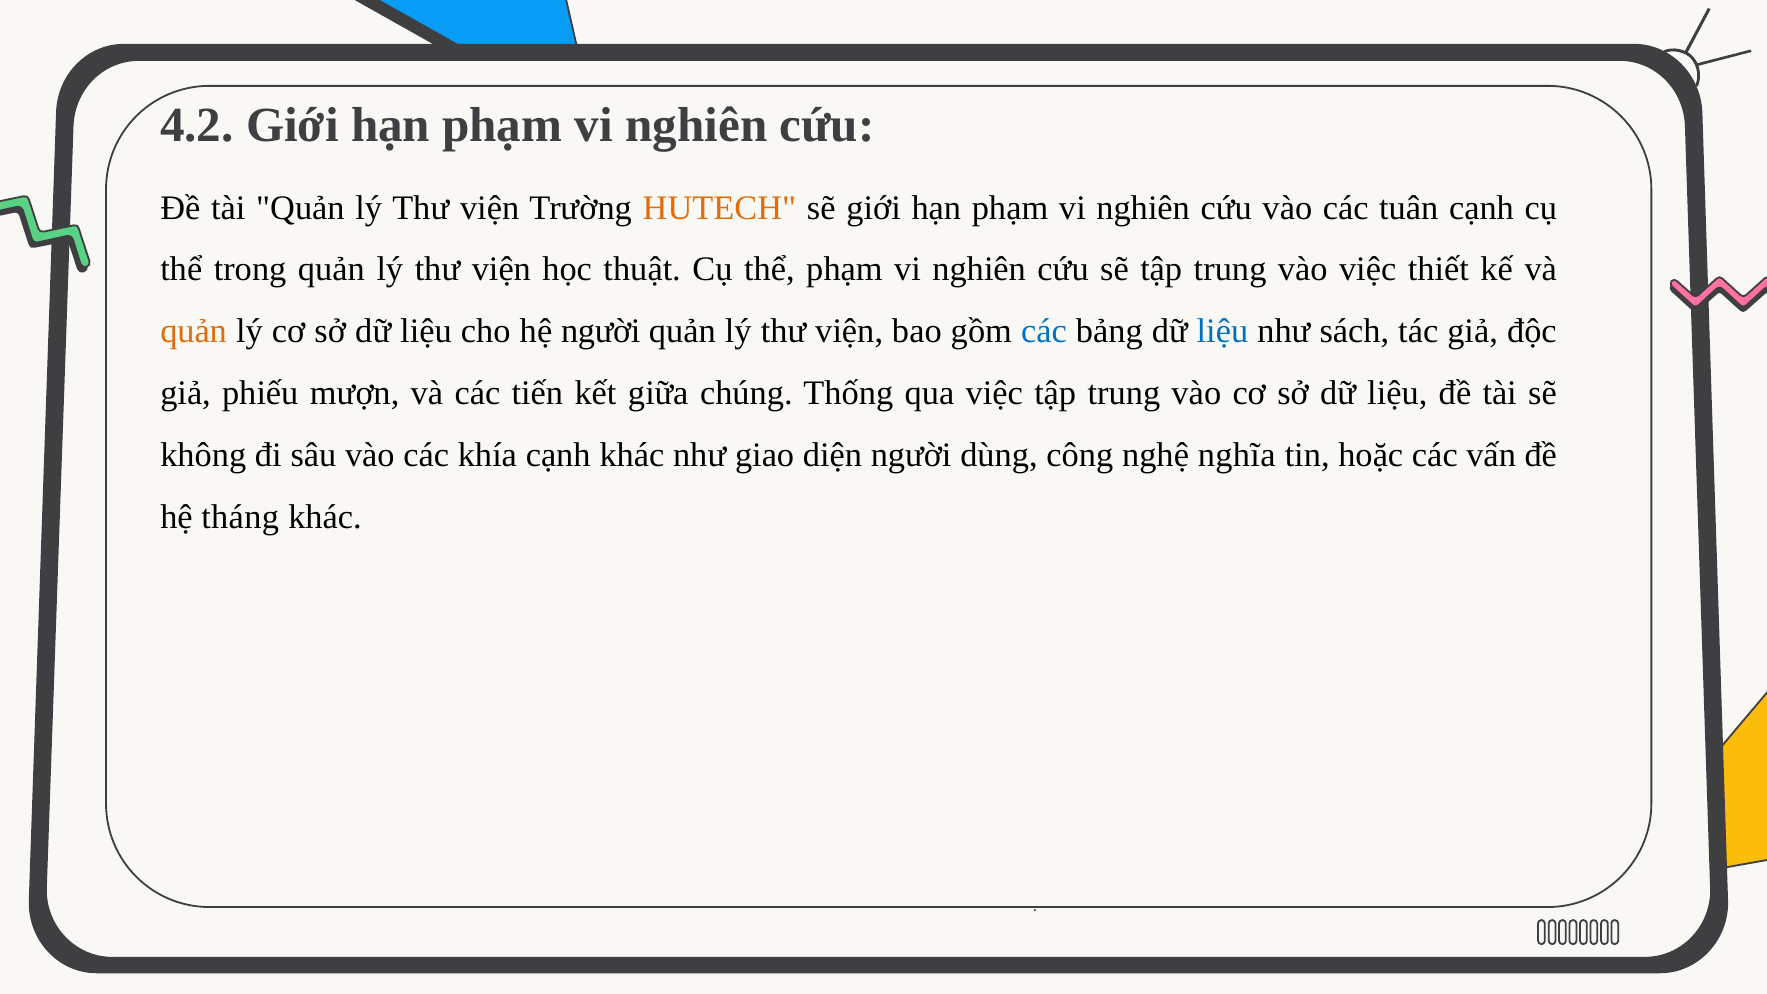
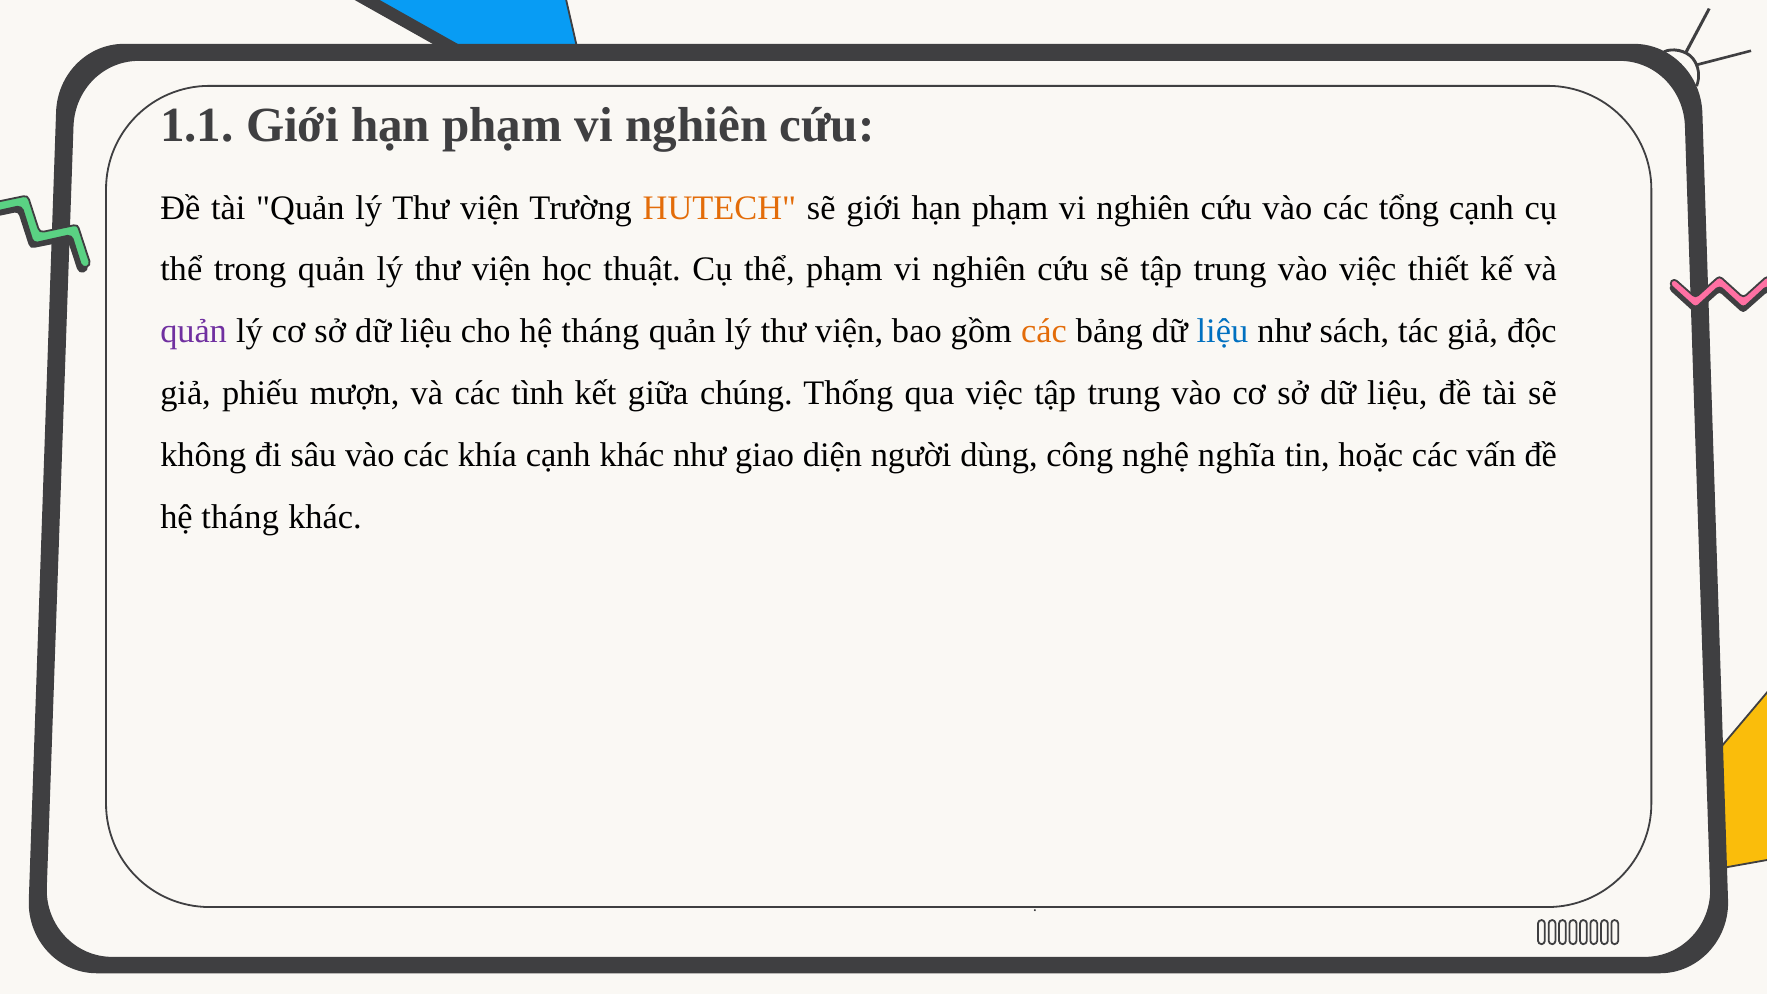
4.2: 4.2 -> 1.1 (197, 126)
tuân: tuân -> tổng (1409, 208)
quản colour: orange -> purple (194, 331)
cho hệ người: người -> tháng (600, 331)
các colour: blue -> orange (1044, 331)
tiến: tiến -> tình (538, 393)
